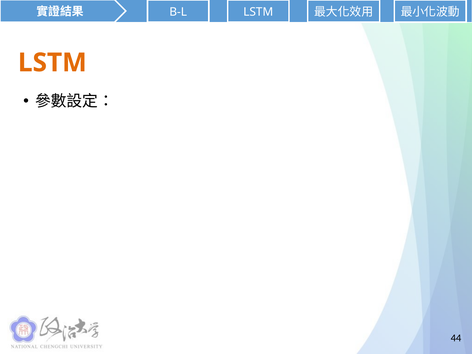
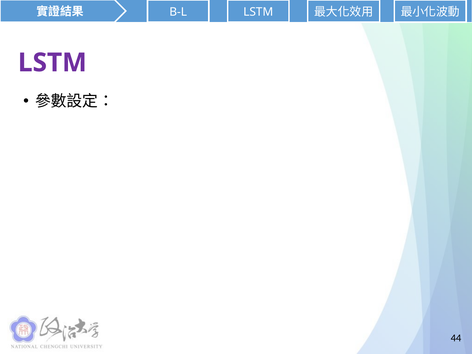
LSTM colour: orange -> purple (52, 63)
